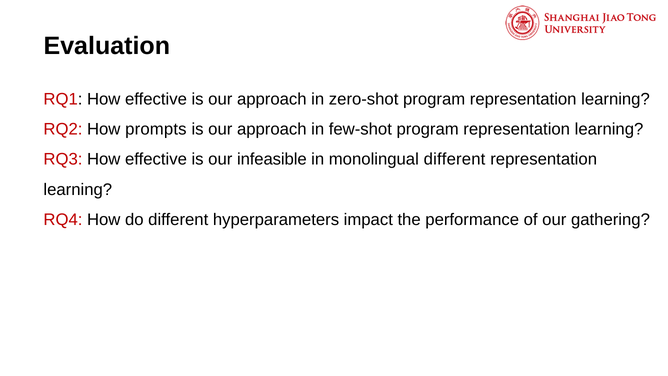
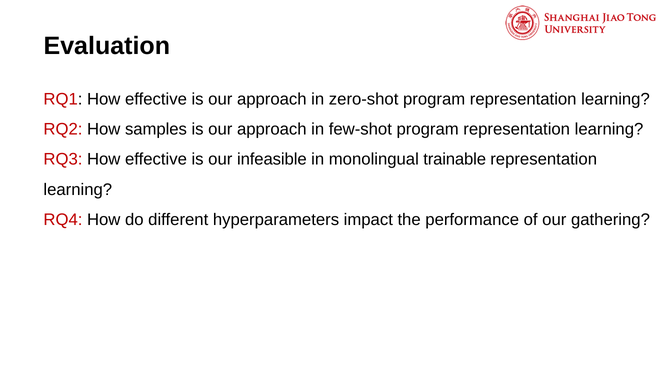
prompts: prompts -> samples (156, 129)
monolingual different: different -> trainable (455, 159)
